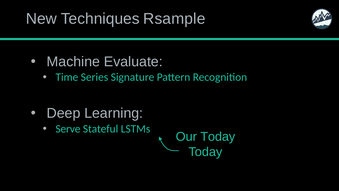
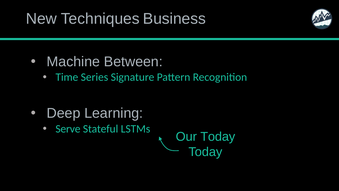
Rsample: Rsample -> Business (174, 19)
Evaluate: Evaluate -> Between (133, 62)
